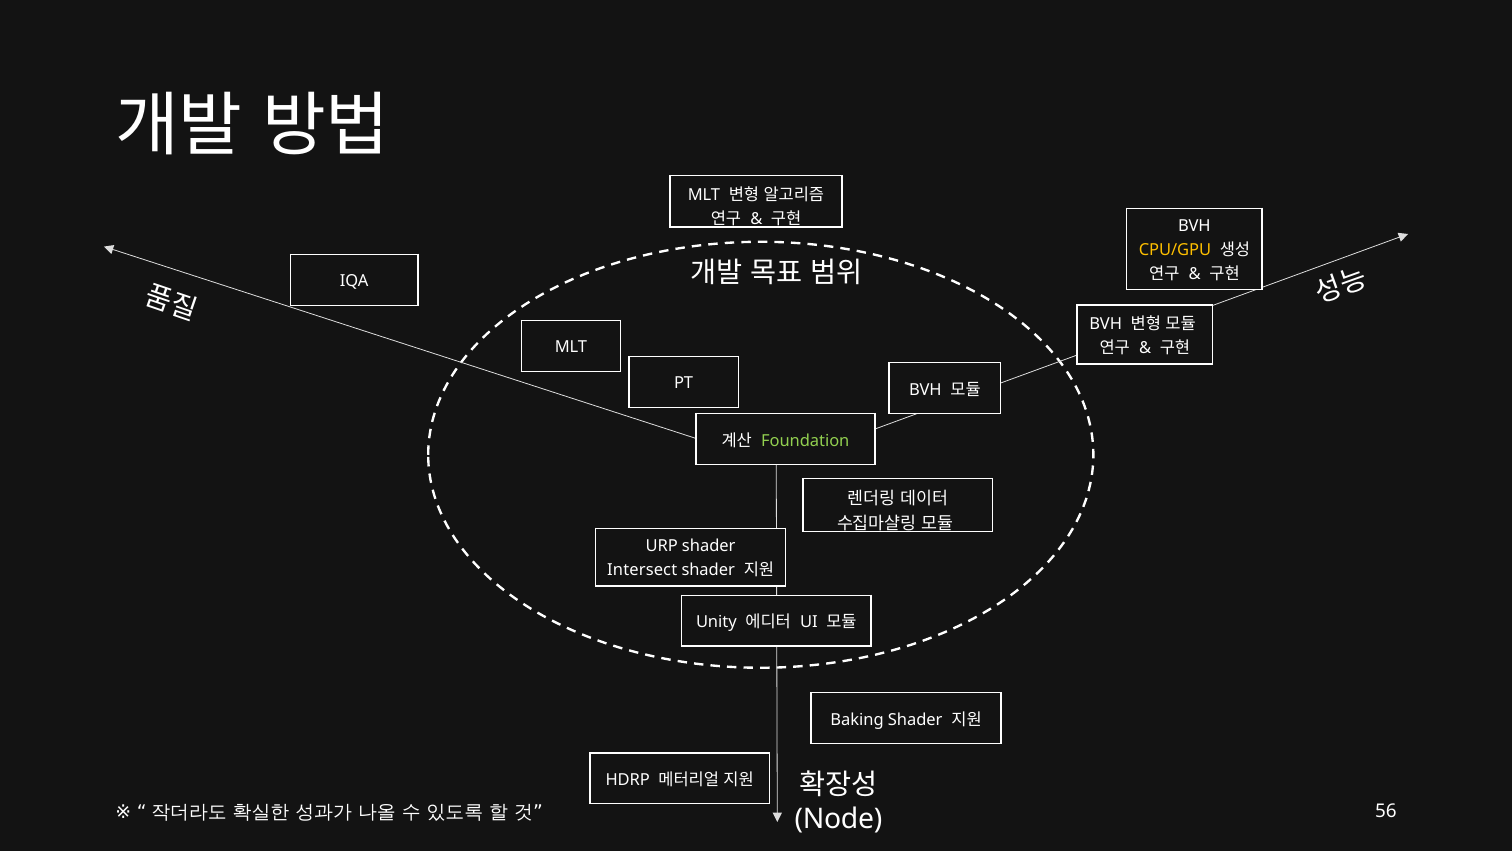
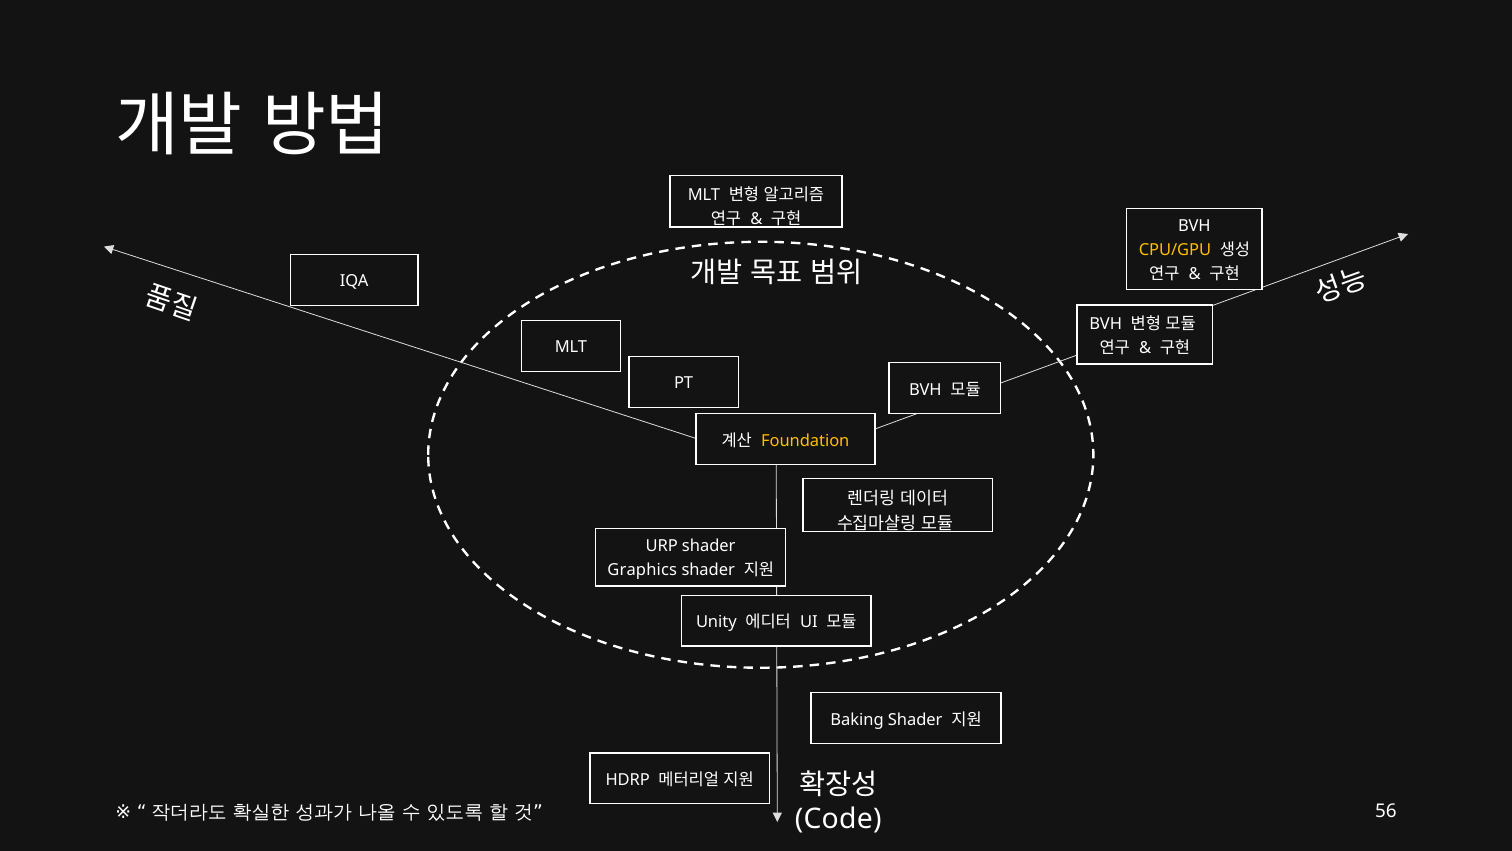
Foundation colour: light green -> yellow (805, 440)
Intersect: Intersect -> Graphics (642, 570)
Node: Node -> Code (838, 819)
